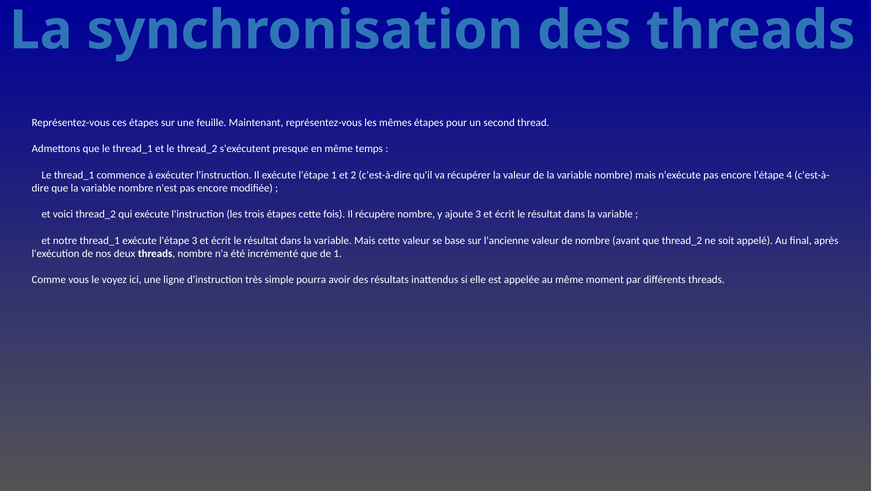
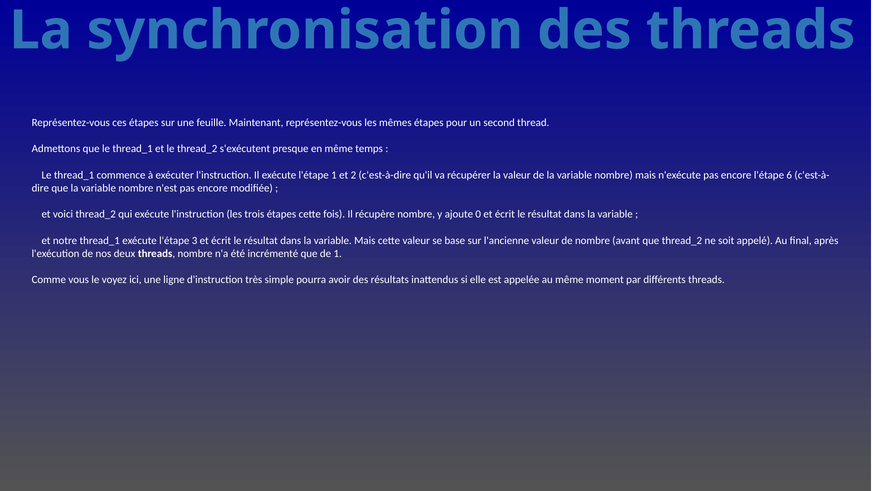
4: 4 -> 6 (789, 175)
ajoute 3: 3 -> 0 (478, 214)
